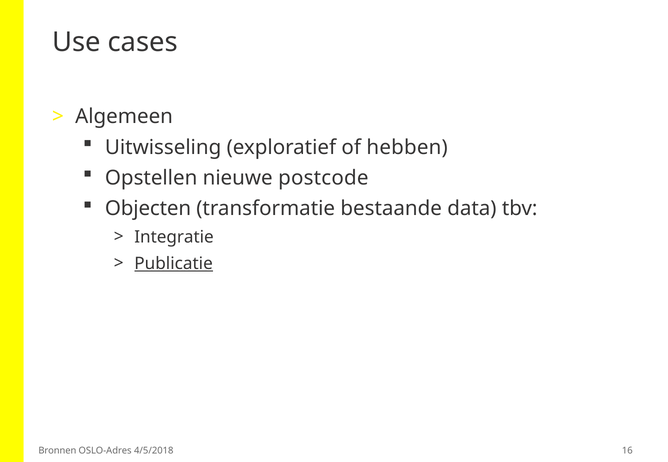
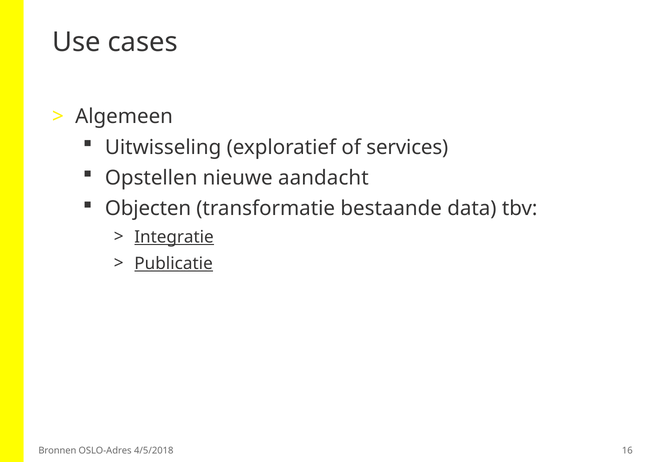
hebben: hebben -> services (407, 147)
postcode: postcode -> aandacht (323, 178)
Integratie underline: none -> present (174, 237)
